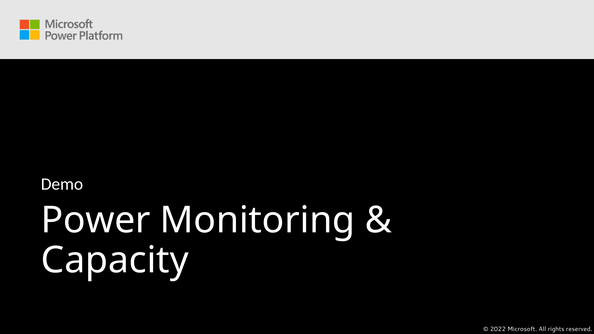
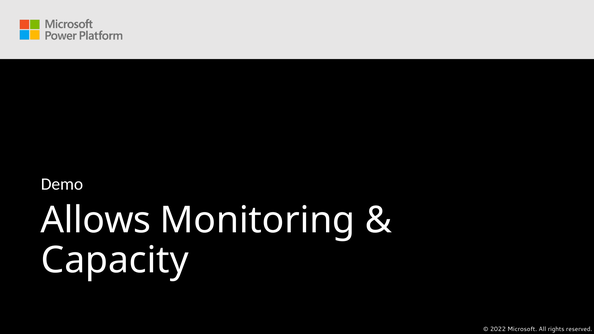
Power: Power -> Allows (96, 220)
